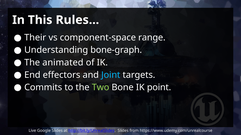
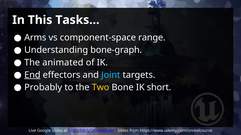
Rules…: Rules… -> Tasks… (77, 20)
Their: Their -> Arms (35, 38)
End underline: none -> present (32, 75)
Commits: Commits -> Probably (43, 88)
Two colour: light green -> yellow (101, 88)
point: point -> short (159, 88)
